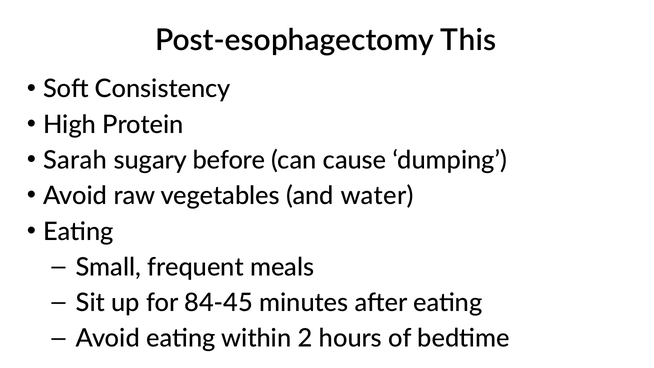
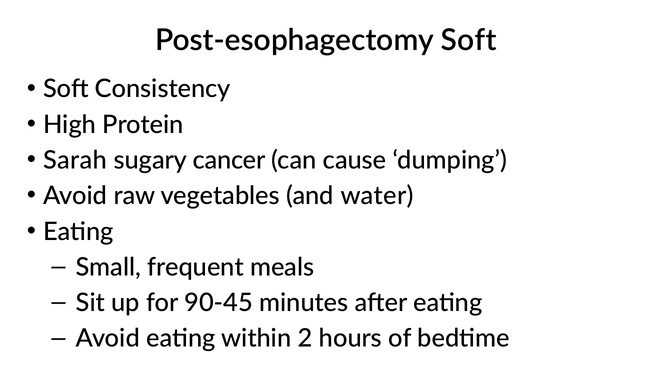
Post-esophagectomy This: This -> Soft (468, 40)
before: before -> cancer (229, 160)
84-45: 84-45 -> 90-45 (219, 303)
